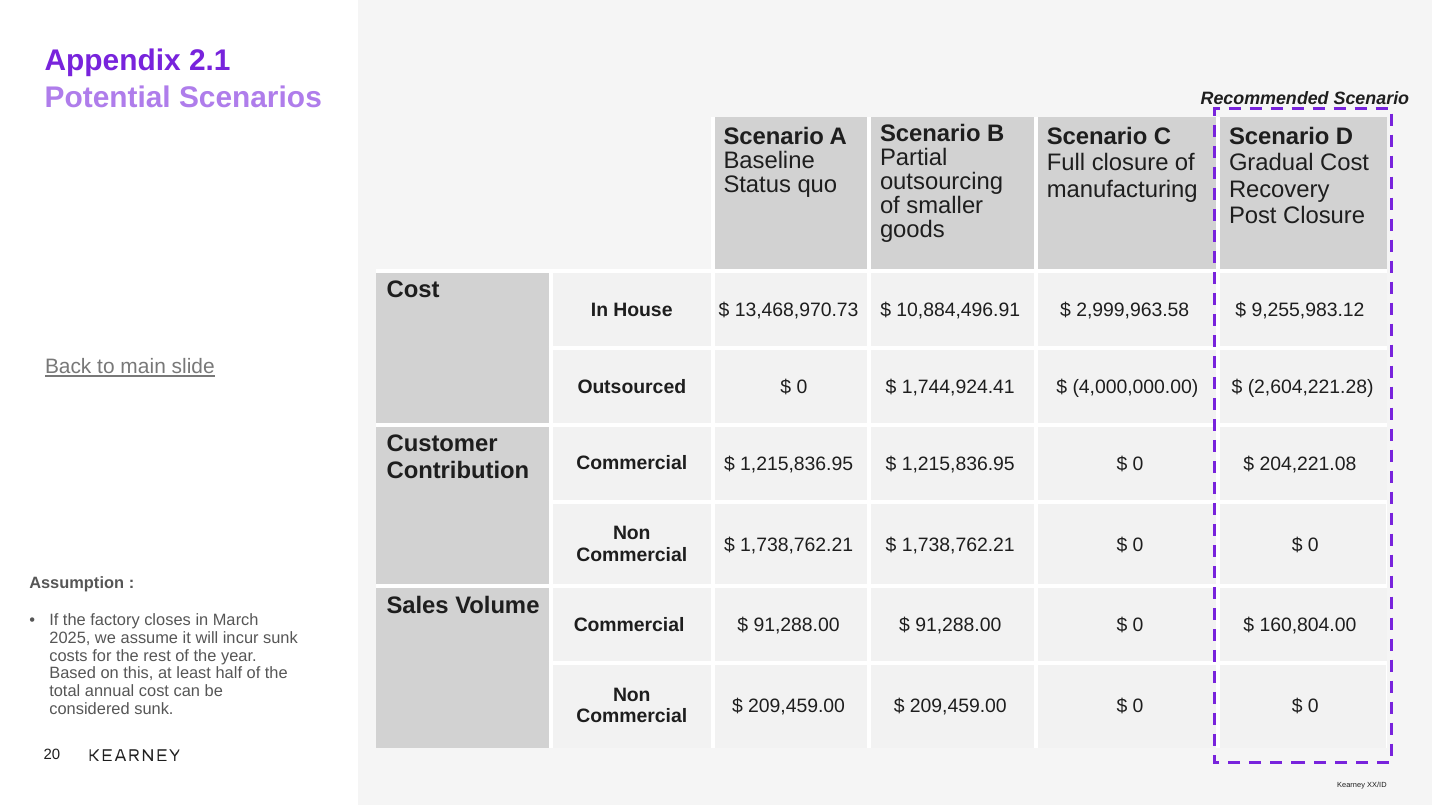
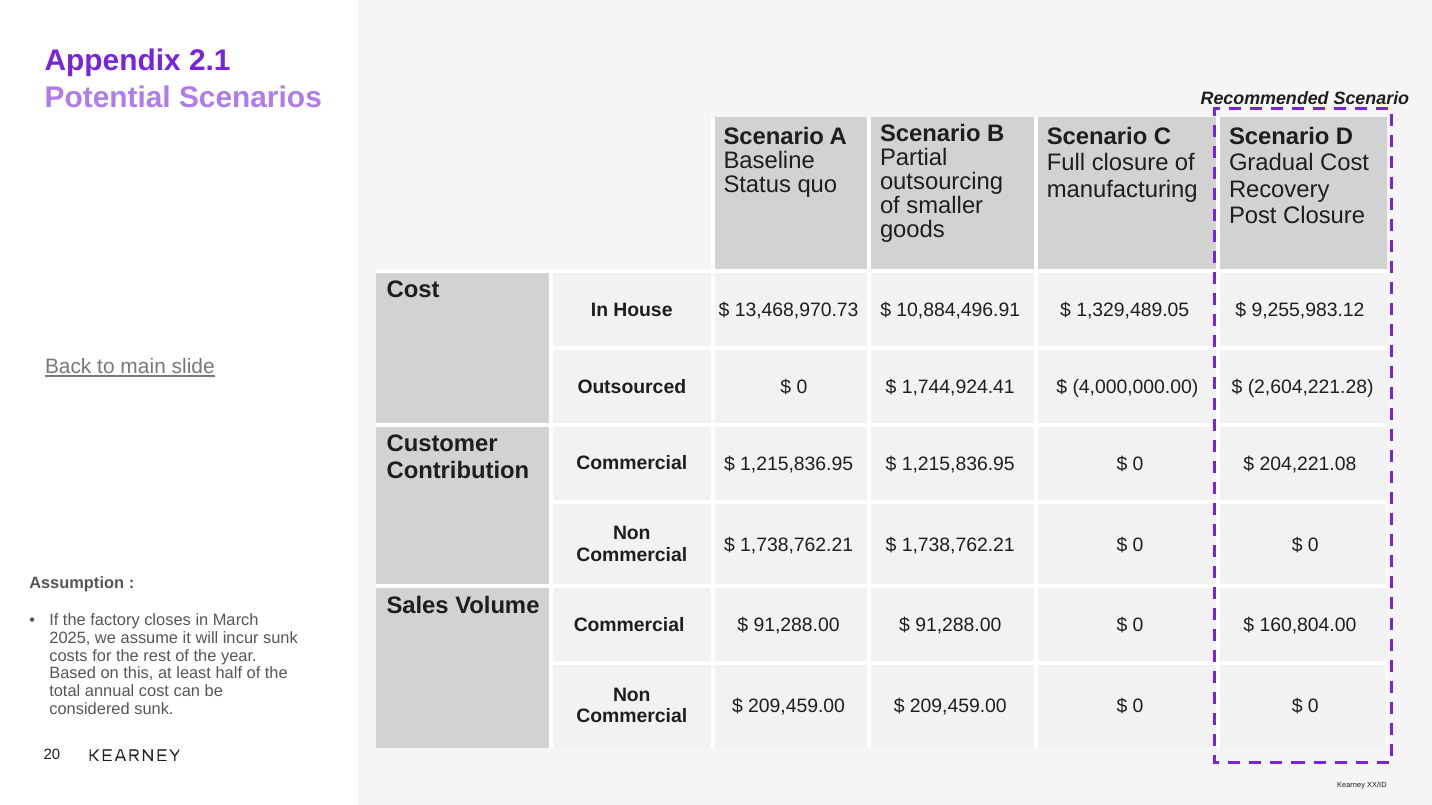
2,999,963.58: 2,999,963.58 -> 1,329,489.05 (1133, 311)
